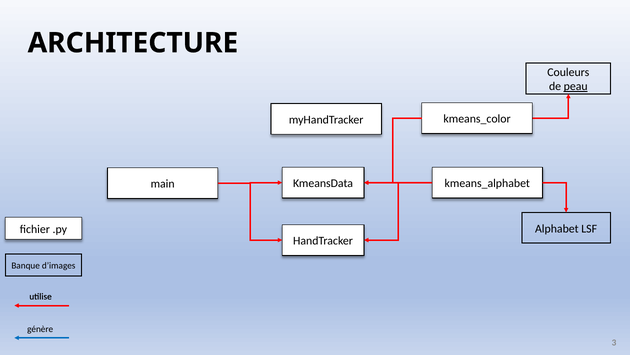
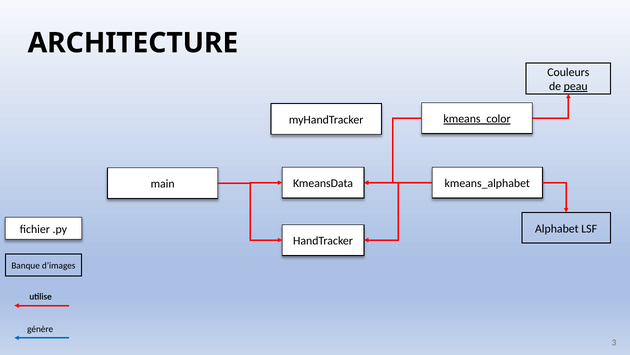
kmeans_color underline: none -> present (477, 119)
